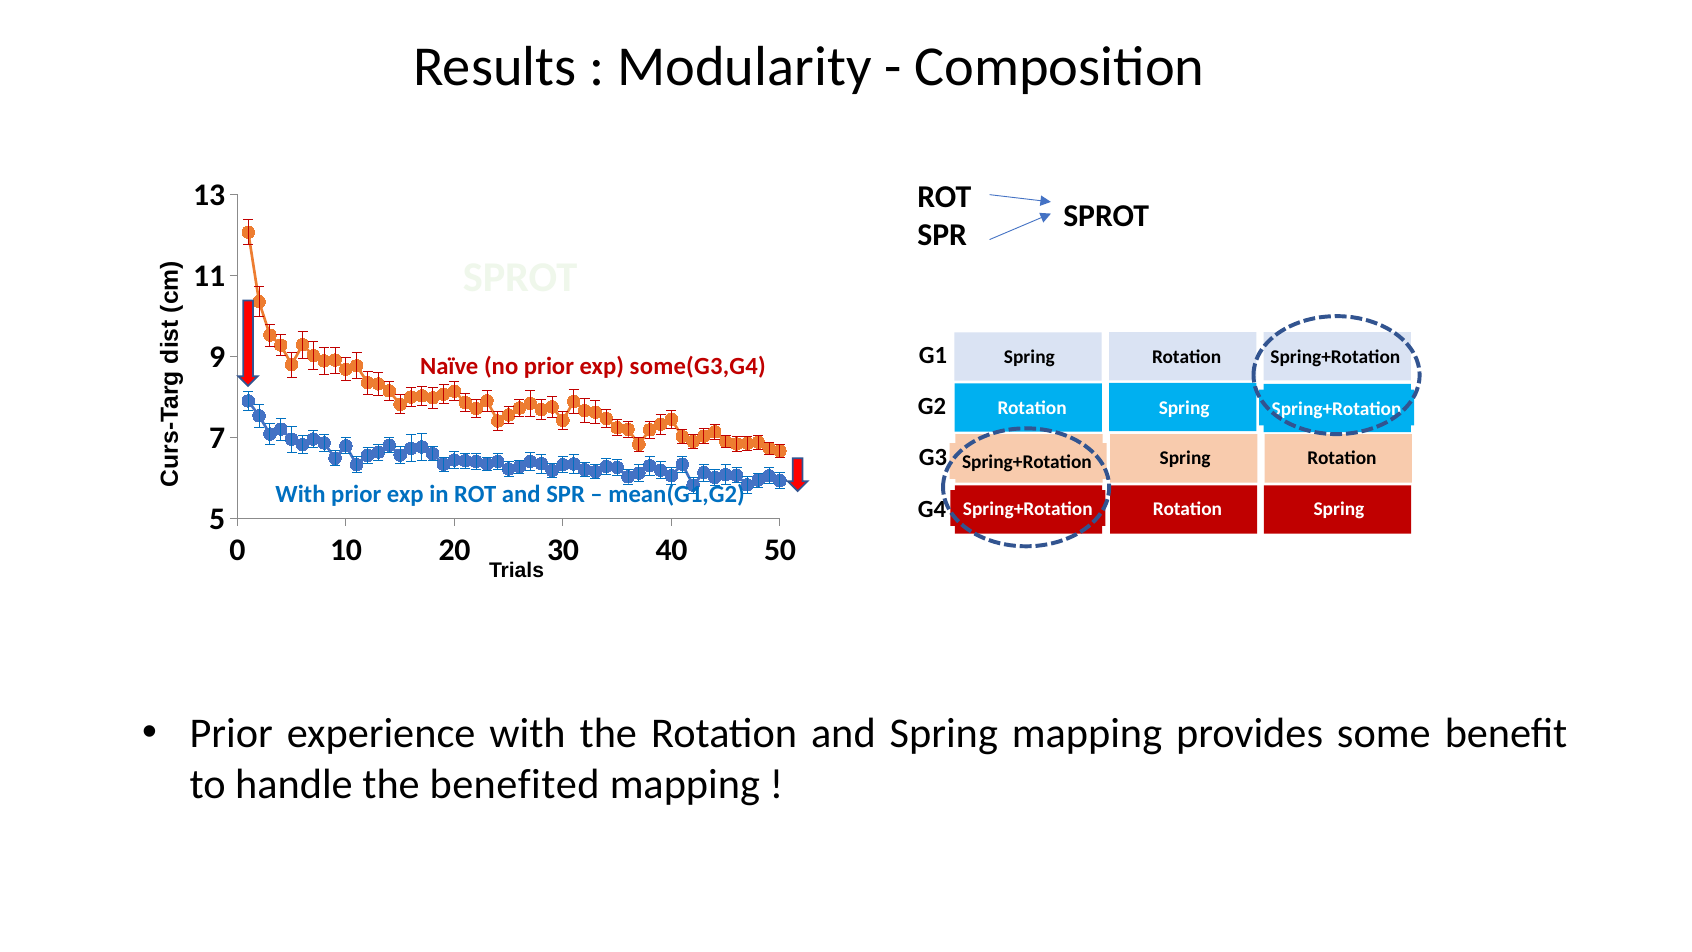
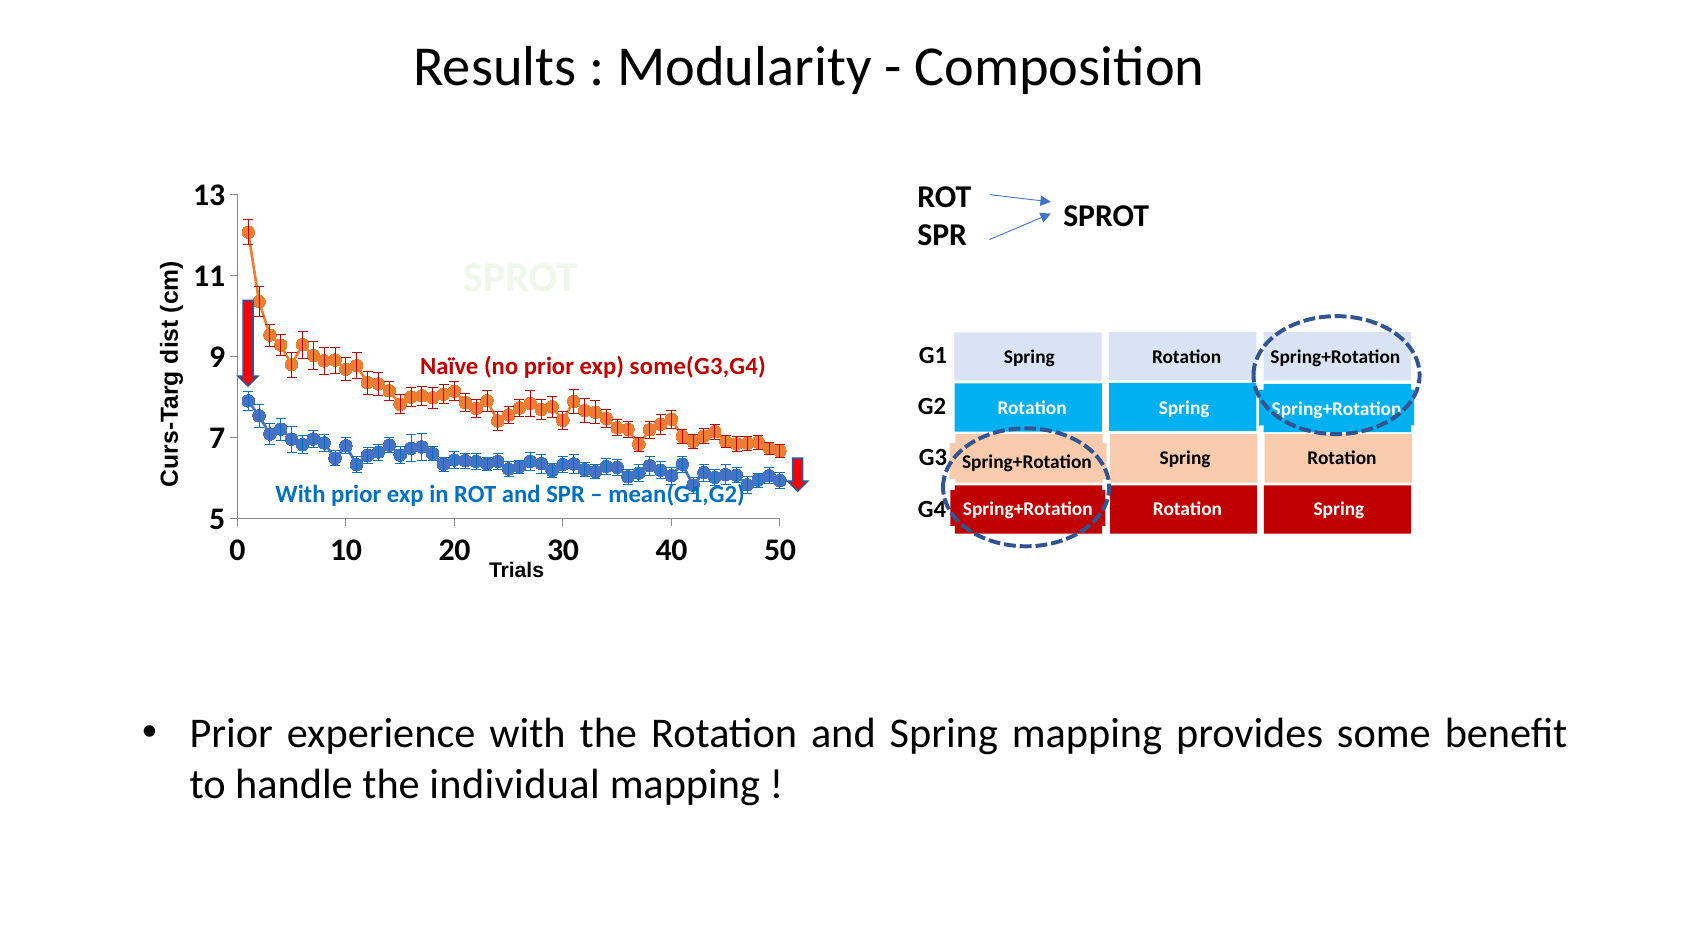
benefited: benefited -> individual (515, 784)
